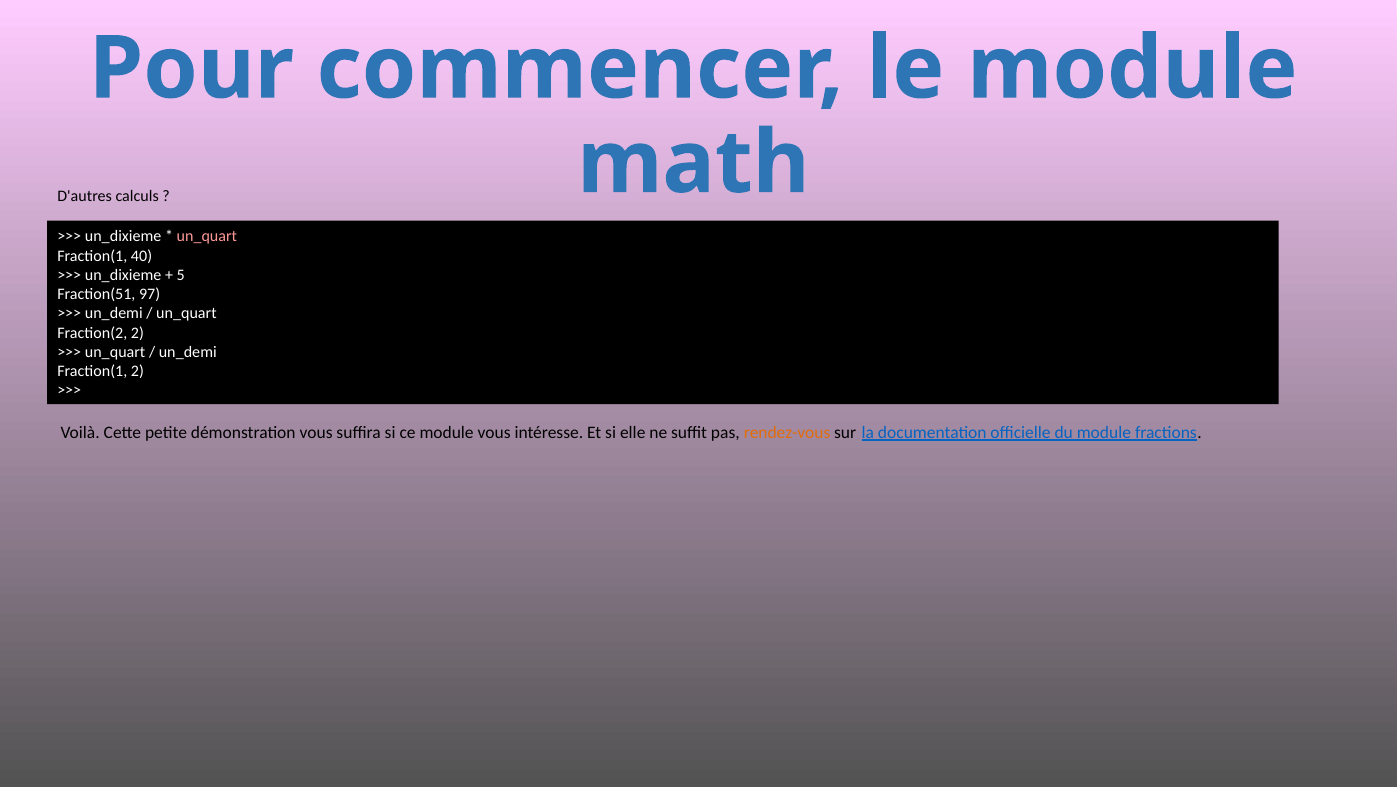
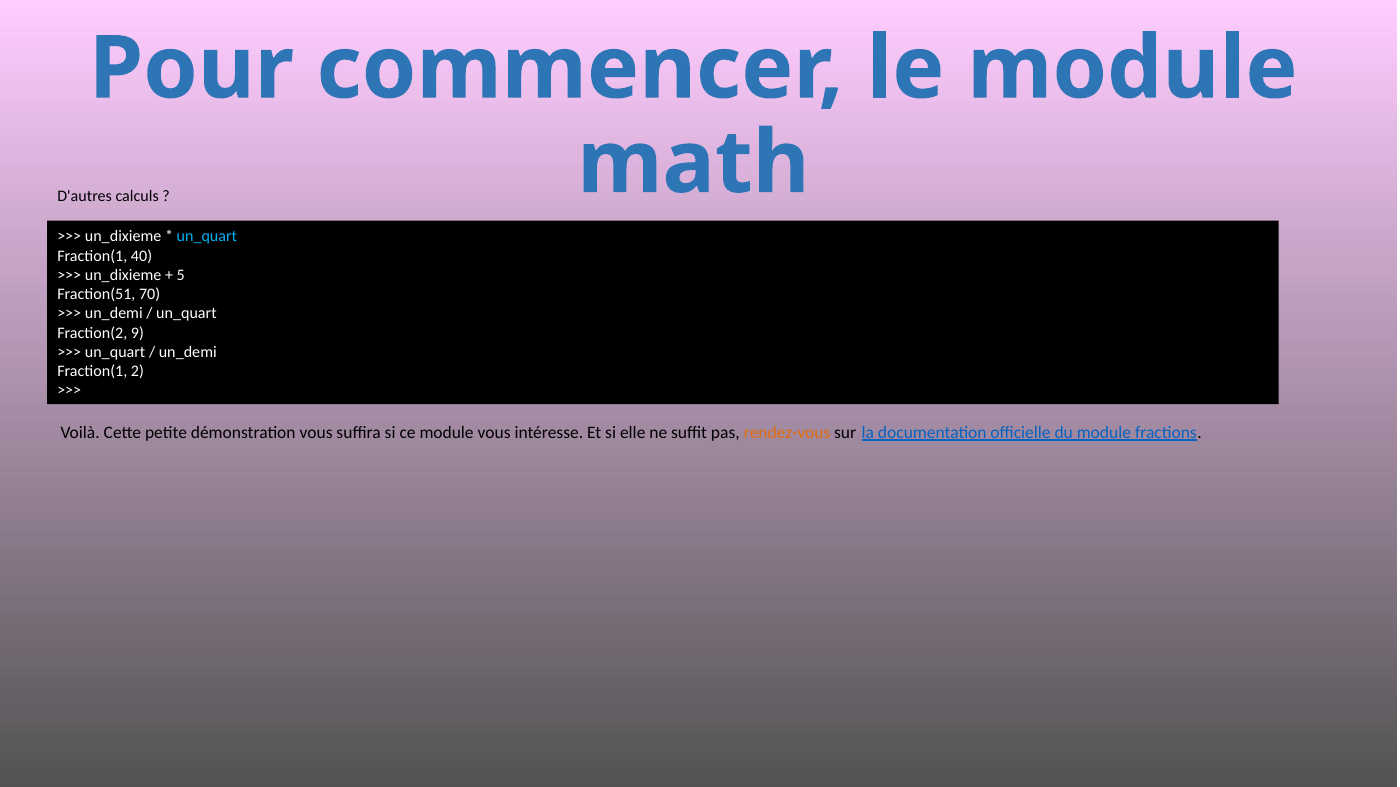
un_quart colour: pink -> light blue (207, 237)
97: 97 -> 70 (150, 294)
Fraction(2 2: 2 -> 9 (137, 333)
